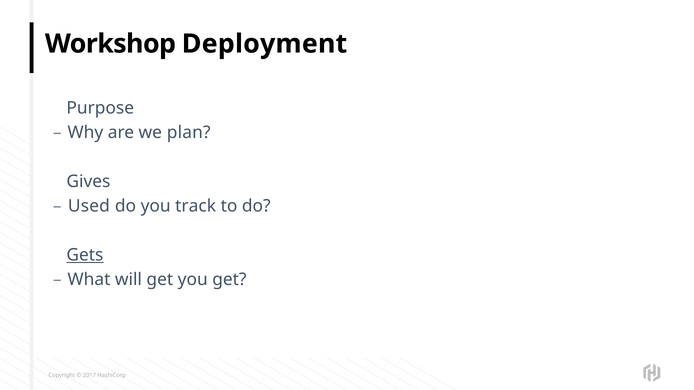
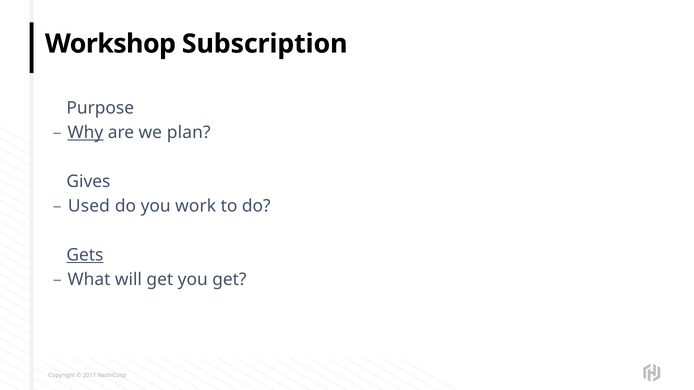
Deployment: Deployment -> Subscription (265, 44)
Why underline: none -> present (85, 133)
track: track -> work (196, 206)
